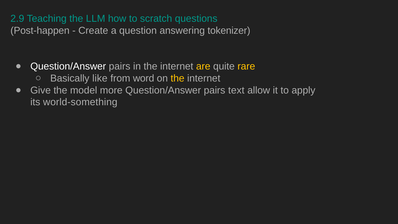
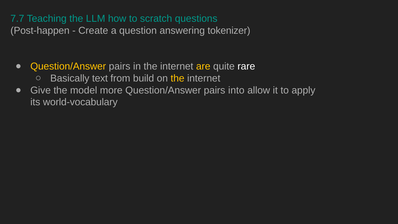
2.9: 2.9 -> 7.7 (17, 19)
Question/Answer colour: white -> yellow (68, 66)
rare colour: yellow -> white (246, 66)
like: like -> text (100, 78)
word: word -> build (144, 78)
text: text -> into (236, 90)
world-something: world-something -> world-vocabulary (80, 102)
